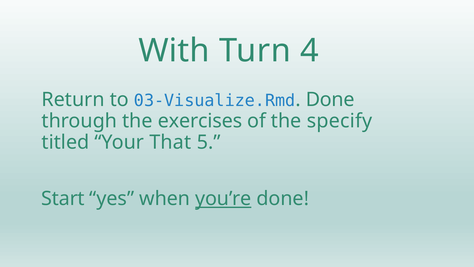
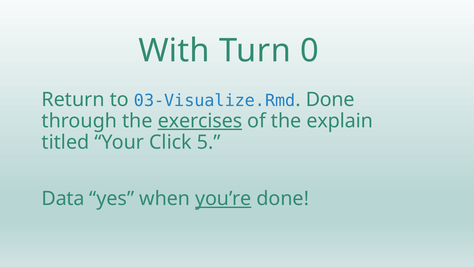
4: 4 -> 0 (310, 51)
exercises underline: none -> present (200, 121)
specify: specify -> explain (340, 121)
That: That -> Click (170, 142)
Start: Start -> Data (63, 198)
